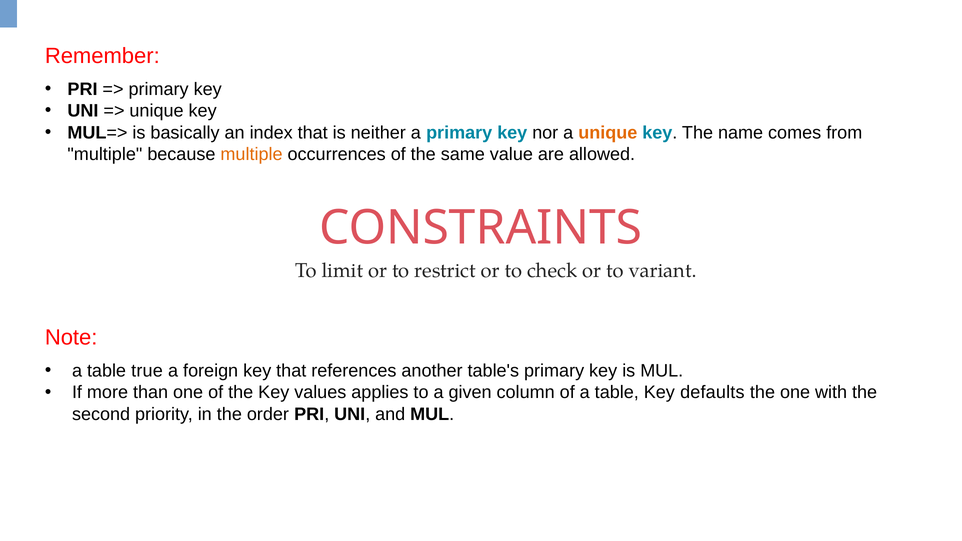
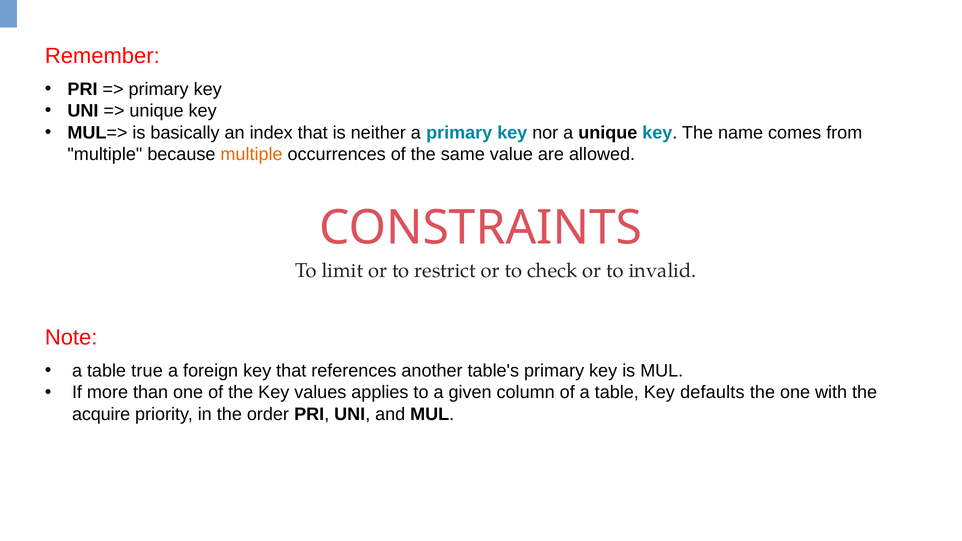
unique colour: orange -> black (608, 133)
variant: variant -> invalid (663, 271)
second: second -> acquire (101, 414)
